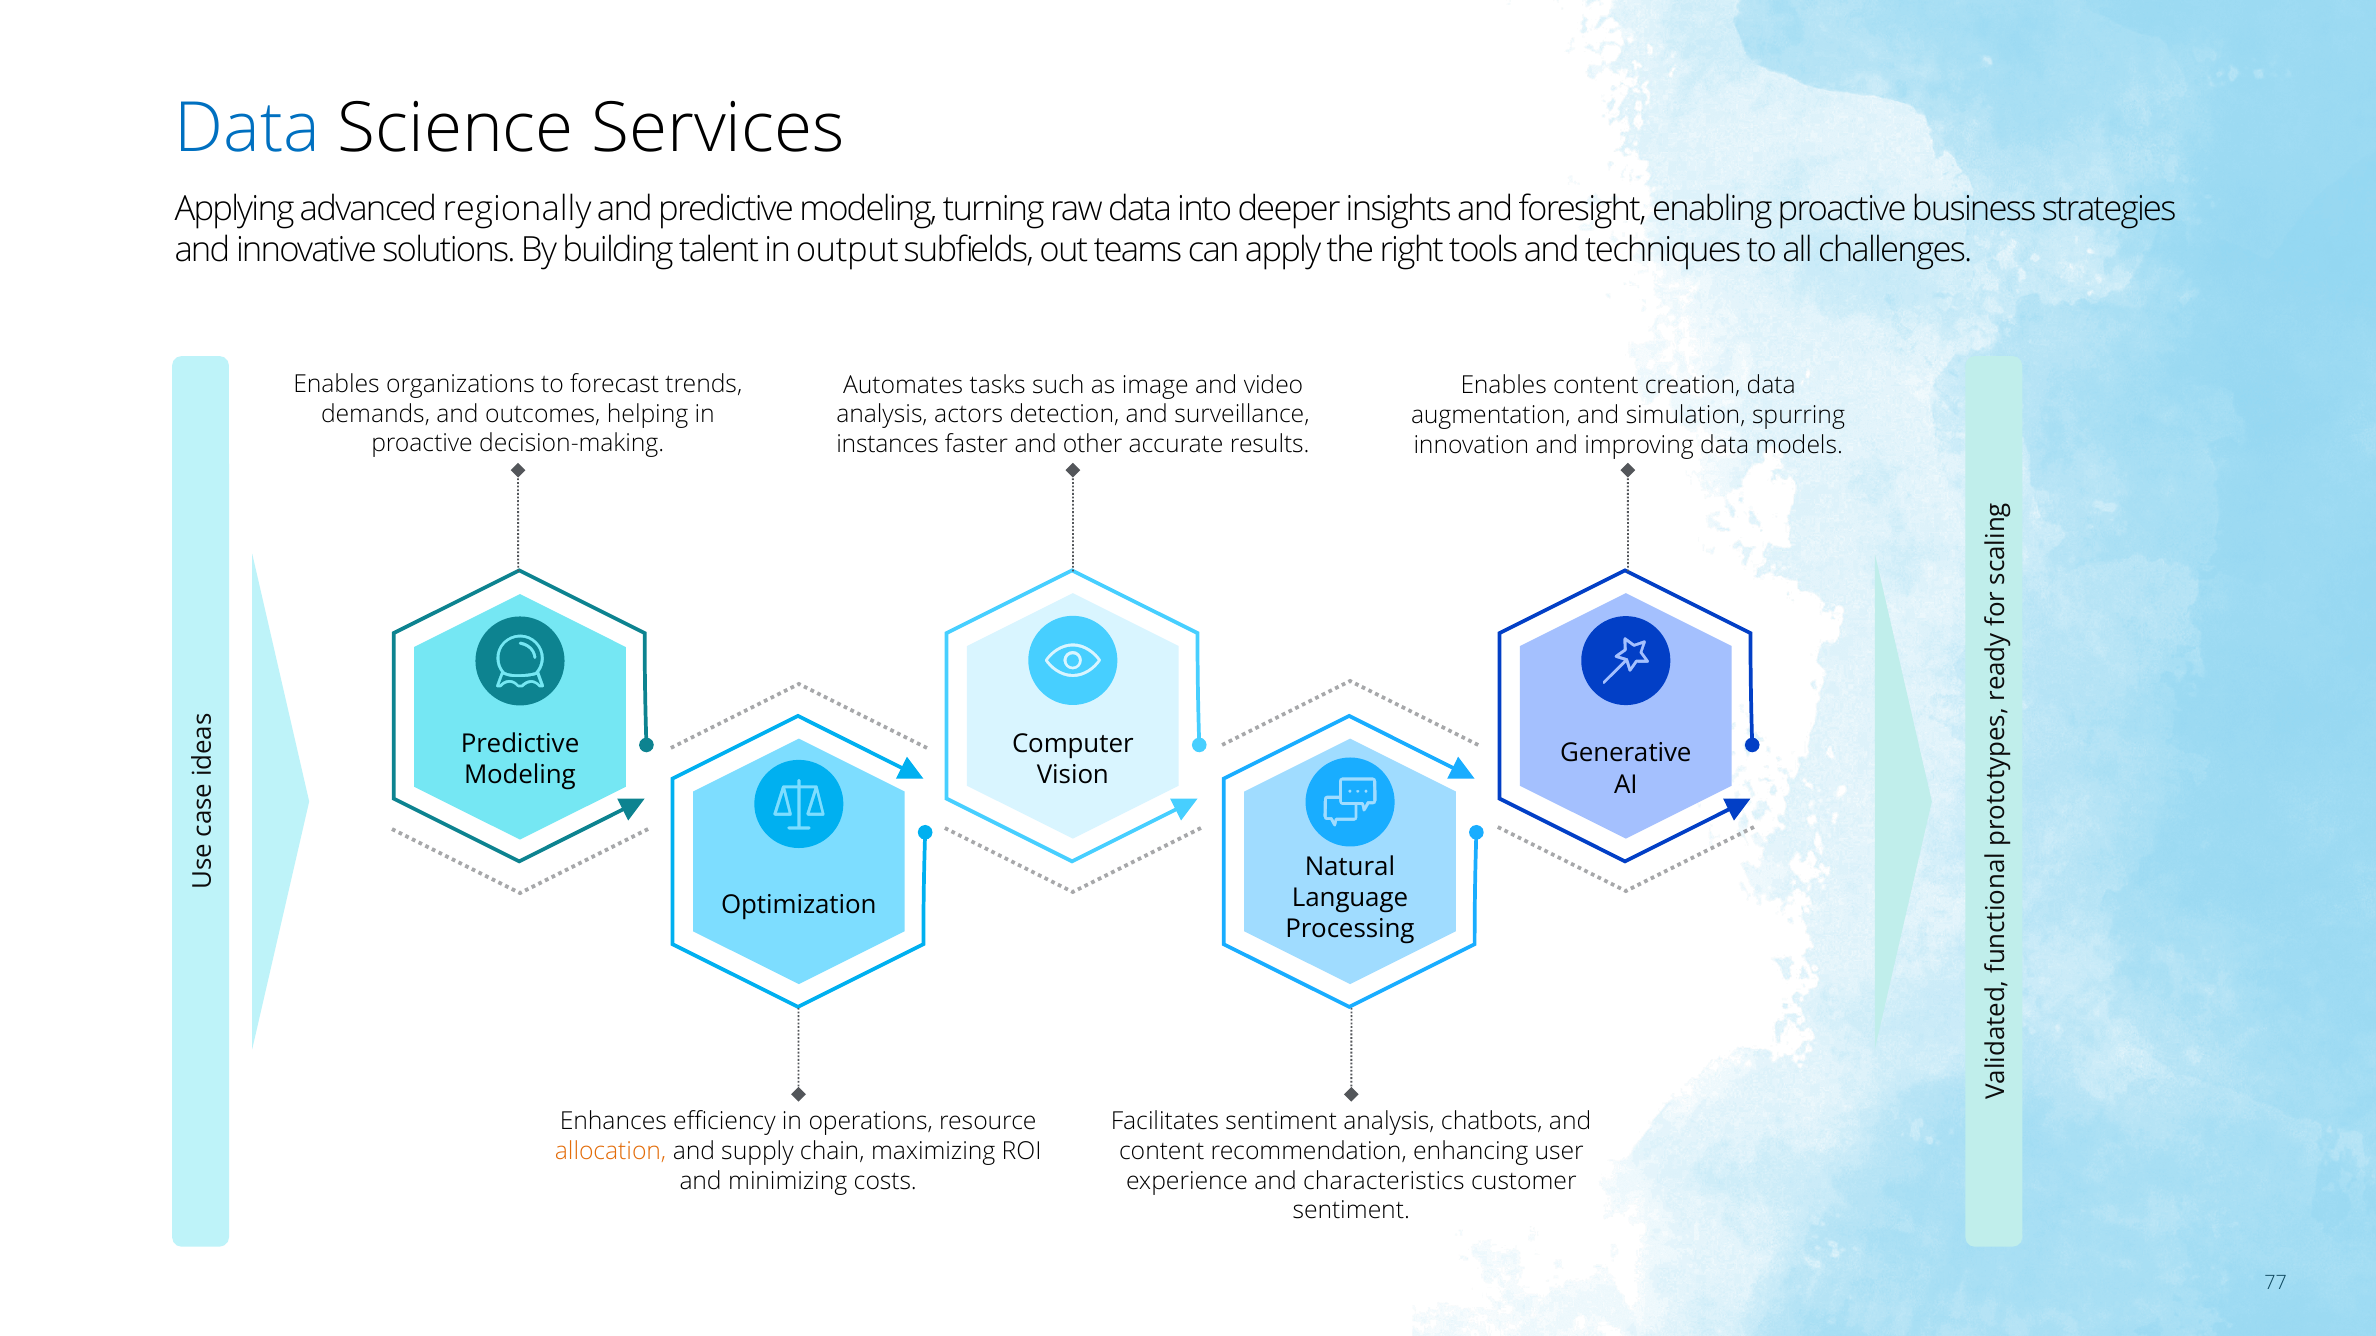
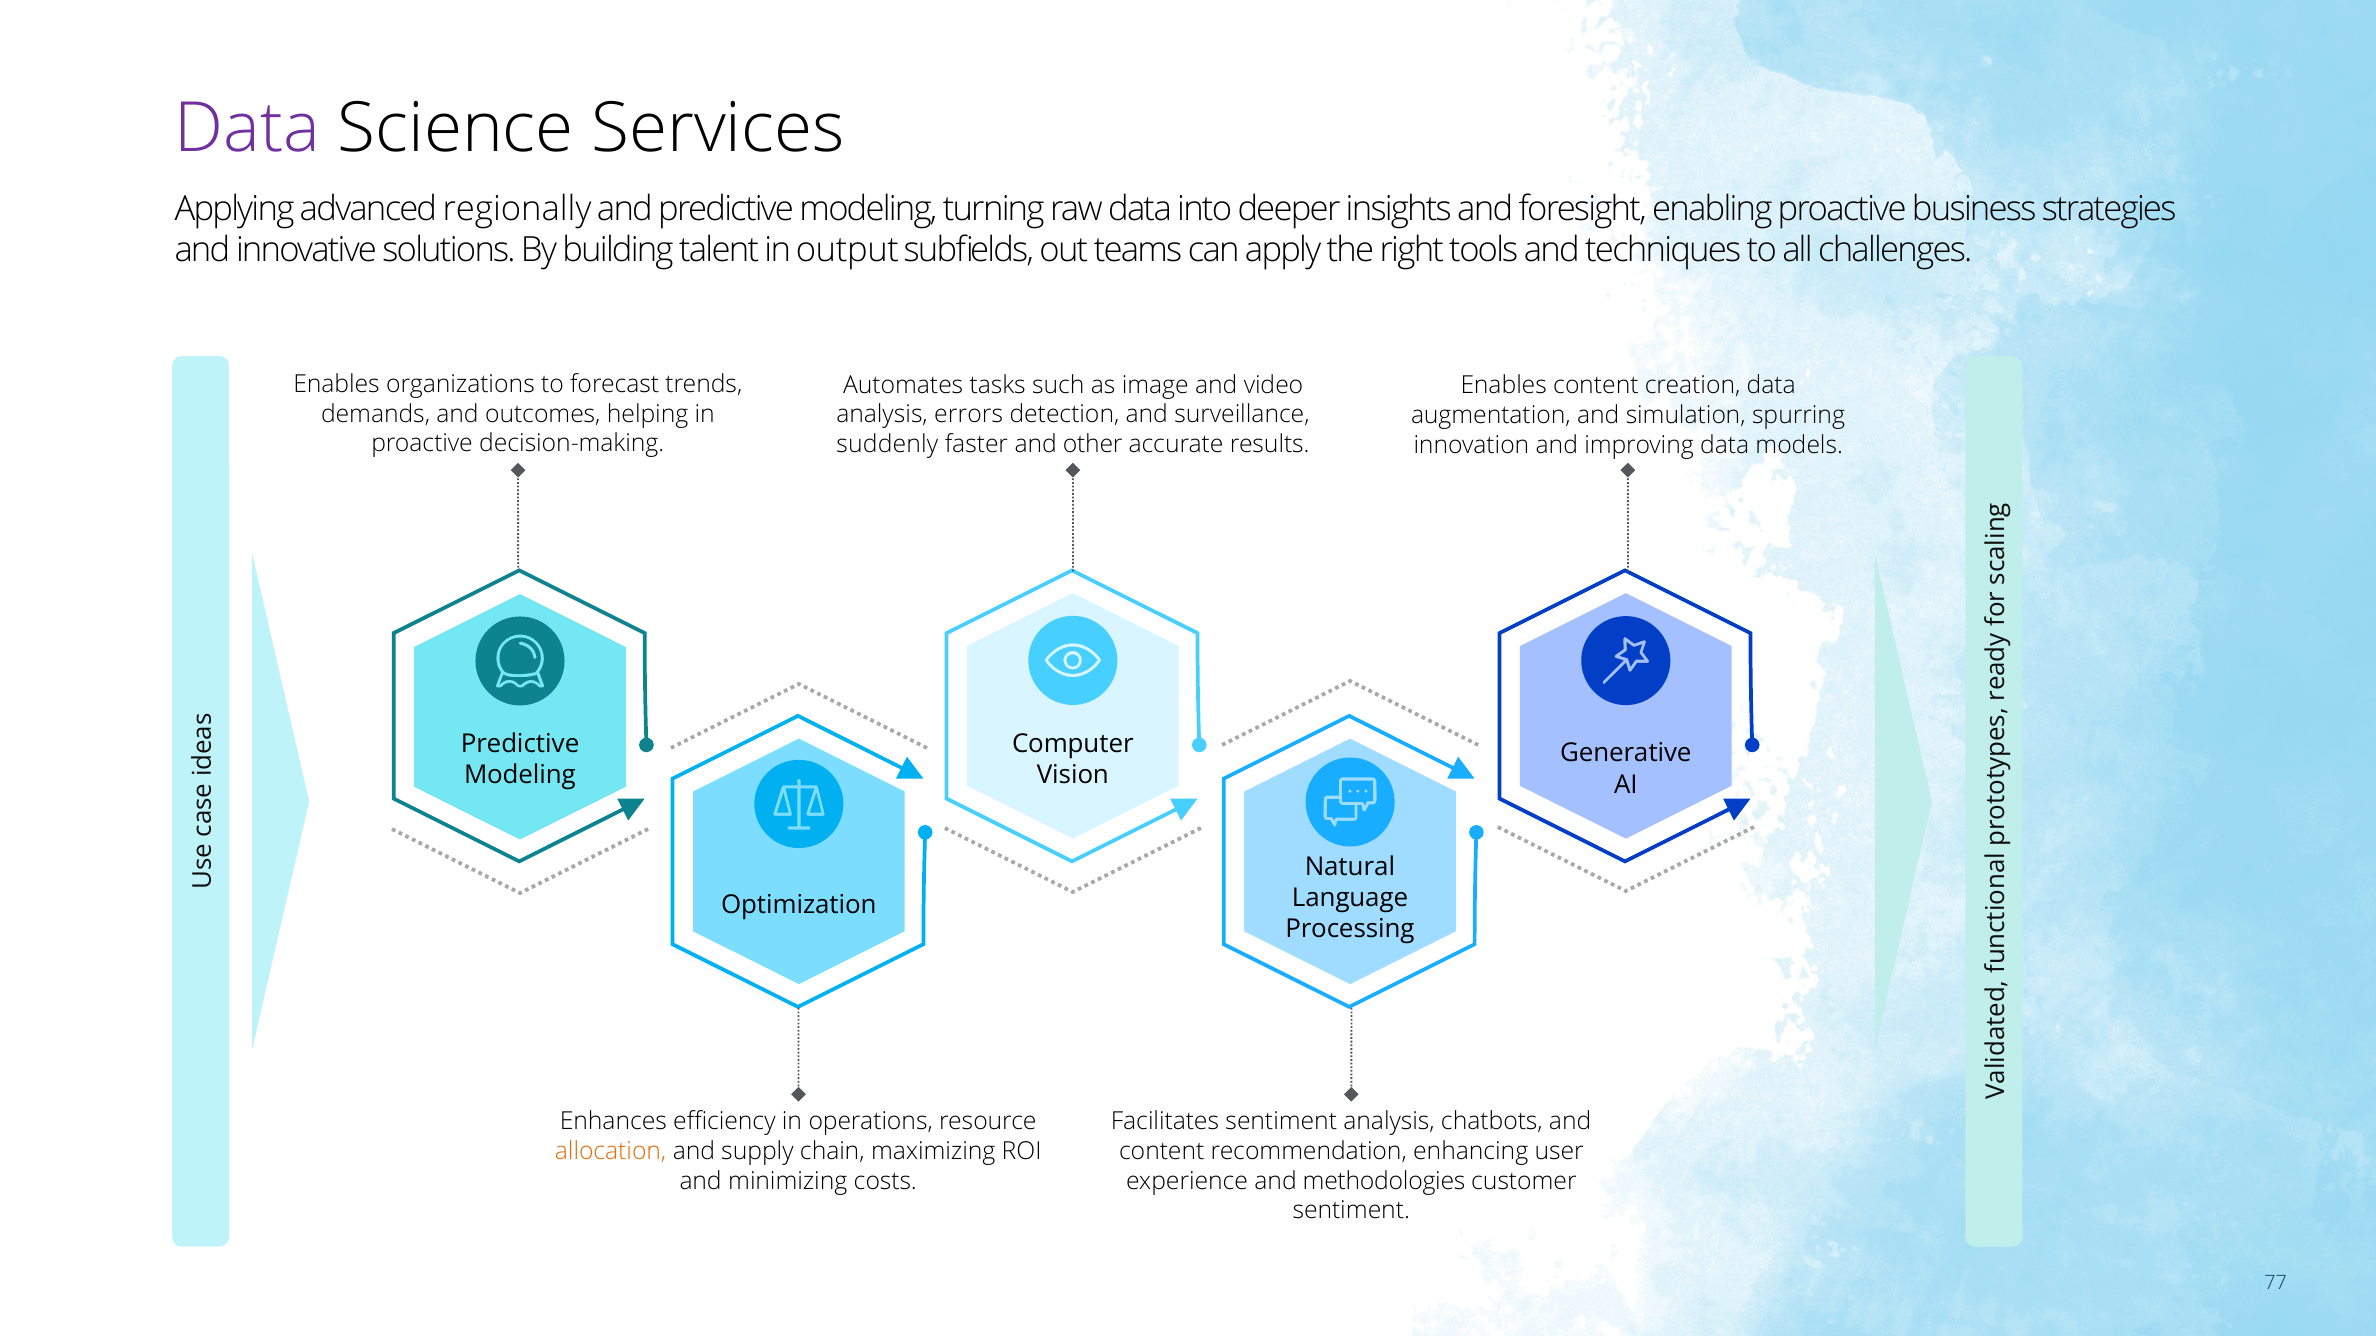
Data colour: blue -> purple (247, 129)
actors: actors -> errors (969, 415)
instances: instances -> suddenly (887, 445)
characteristics: characteristics -> methodologies (1384, 1181)
